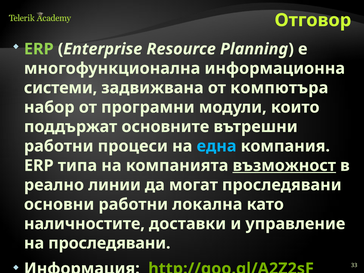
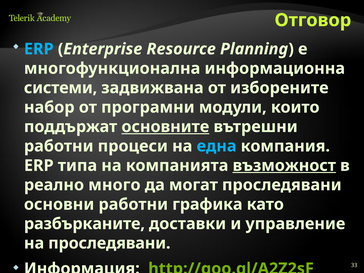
ERP colour: light green -> light blue (39, 49)
компютъра: компютъра -> изборените (279, 88)
основните underline: none -> present (165, 127)
линии: линии -> много (114, 185)
локална: локална -> графика (207, 204)
наличностите: наличностите -> разбърканите (84, 224)
